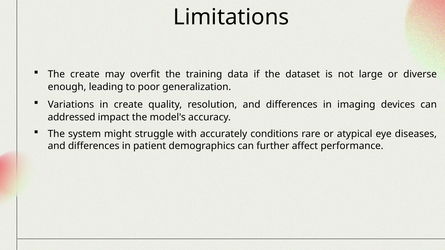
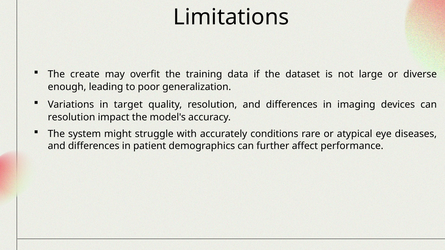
in create: create -> target (128, 105)
addressed: addressed -> resolution (72, 117)
